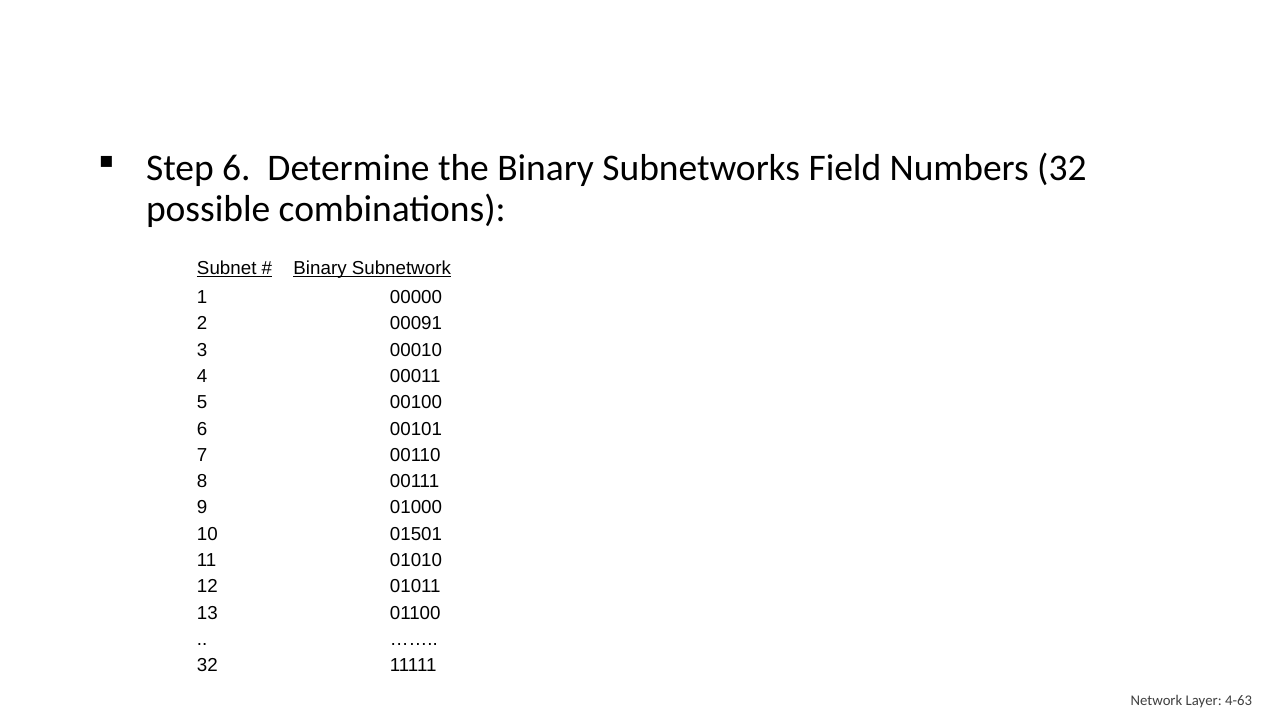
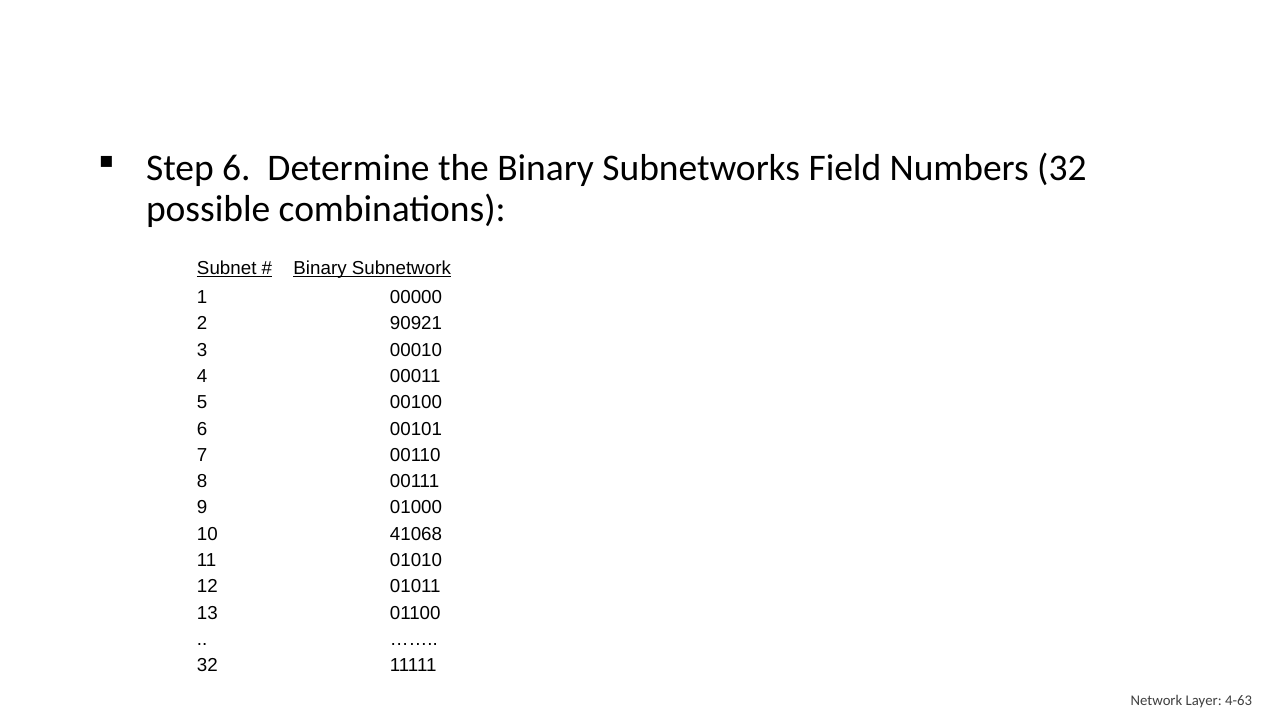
00091: 00091 -> 90921 (416, 323)
01501: 01501 -> 41068 (416, 534)
